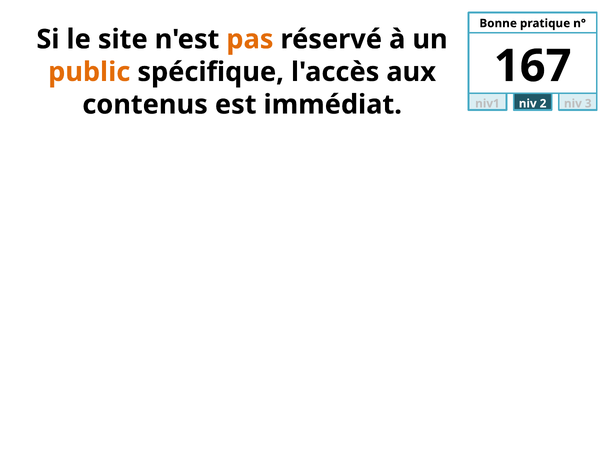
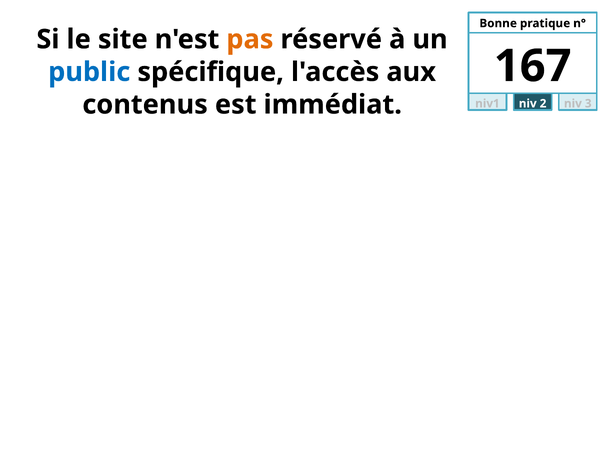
public colour: orange -> blue (89, 72)
